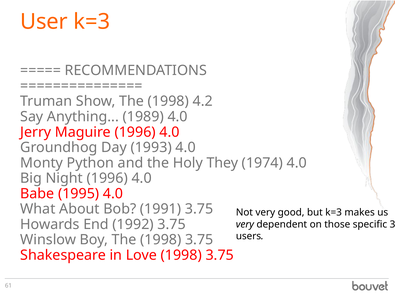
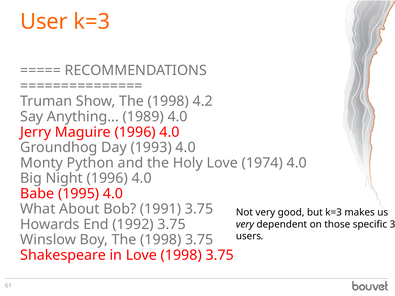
Holy They: They -> Love (222, 163)
